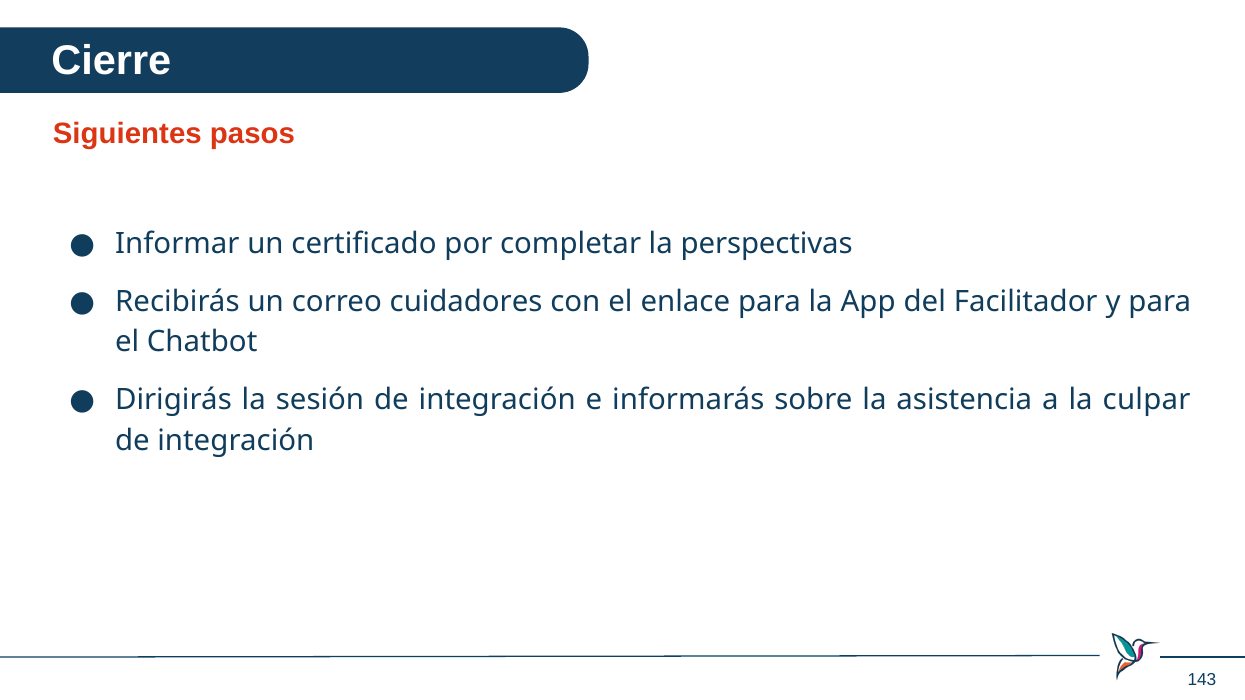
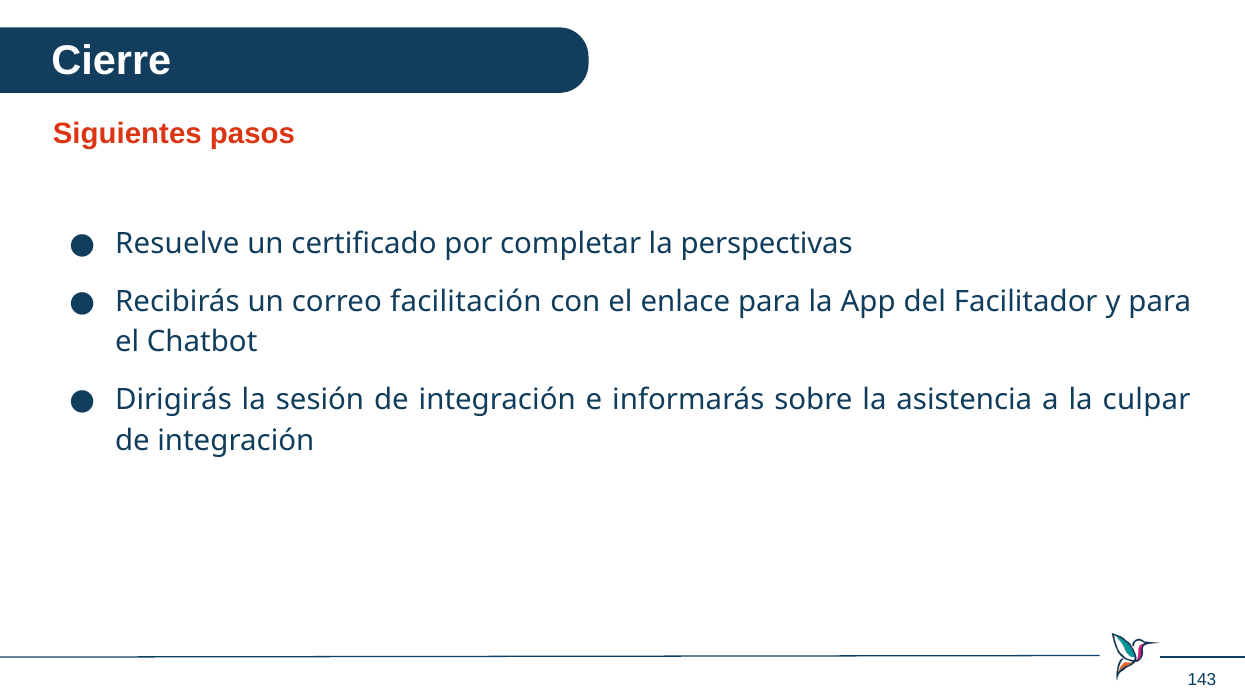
Informar: Informar -> Resuelve (177, 244)
cuidadores: cuidadores -> facilitación (466, 302)
